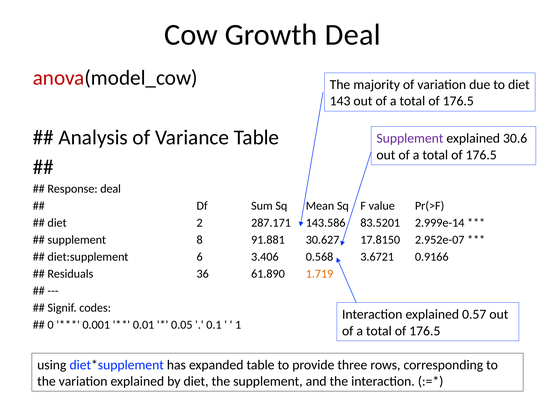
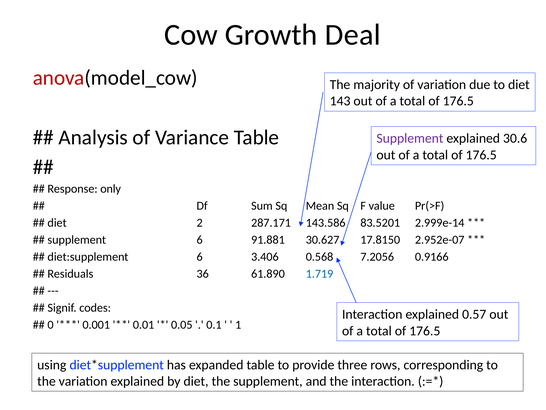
Response deal: deal -> only (111, 189)
supplement 8: 8 -> 6 (200, 240)
3.6721: 3.6721 -> 7.2056 (377, 257)
1.719 colour: orange -> blue (320, 273)
